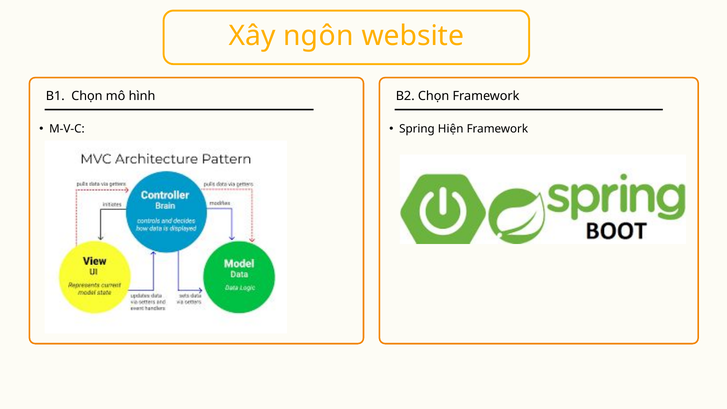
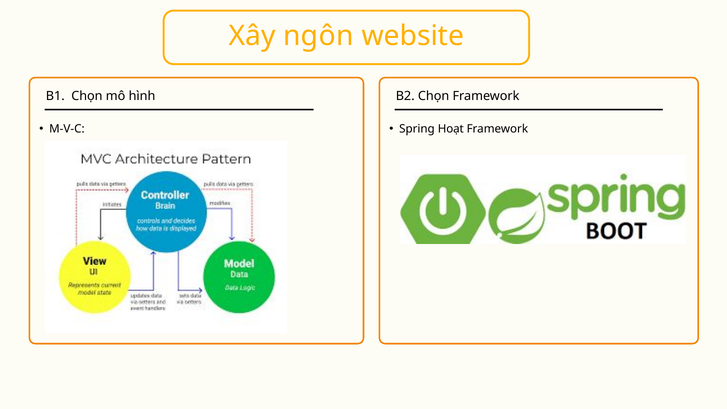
Hiện: Hiện -> Hoạt (451, 129)
